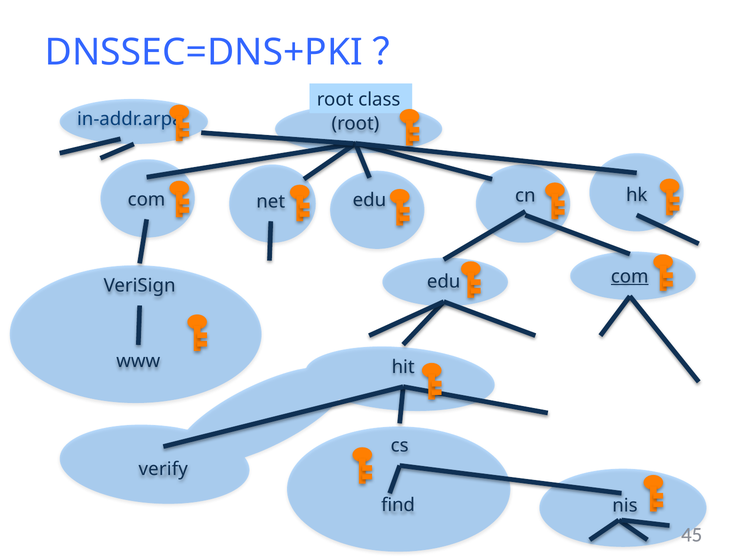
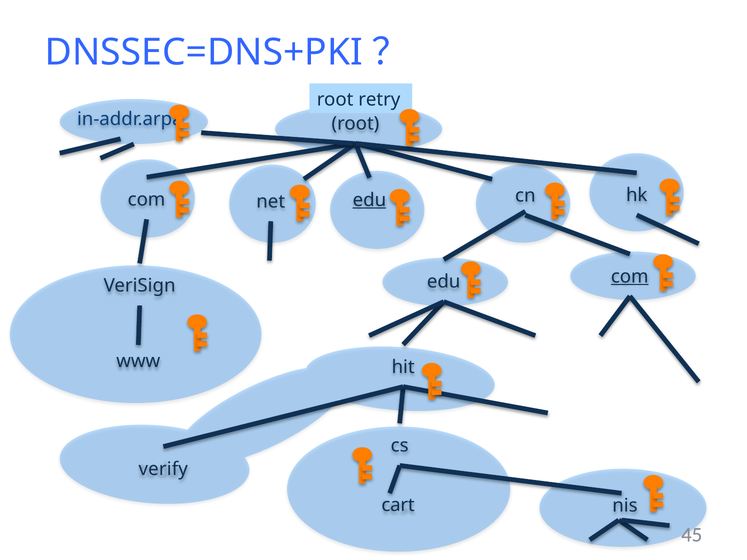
class: class -> retry (379, 100)
edu underline: none -> present (369, 200)
find: find -> cart (398, 505)
